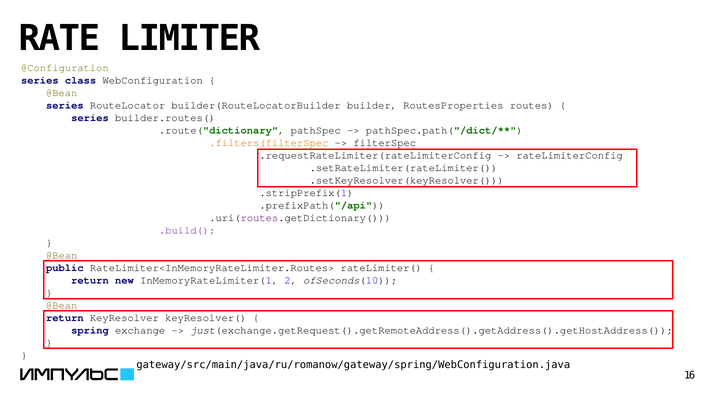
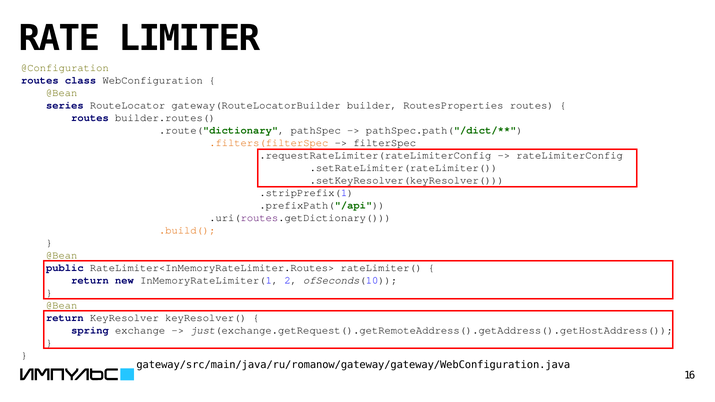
series: series -> routes (40, 80)
builder(RouteLocatorBuilder: builder(RouteLocatorBuilder -> gateway(RouteLocatorBuilder (256, 105)
series: series -> routes (90, 118)
.build( colour: purple -> orange (187, 230)
gateway/src/main/java/ru/romanow/gateway/spring/WebConfiguration.java: gateway/src/main/java/ru/romanow/gateway/spring/WebConfiguration.java -> gateway/src/main/java/ru/romanow/gateway/gateway/WebConfiguration.java (353, 365)
